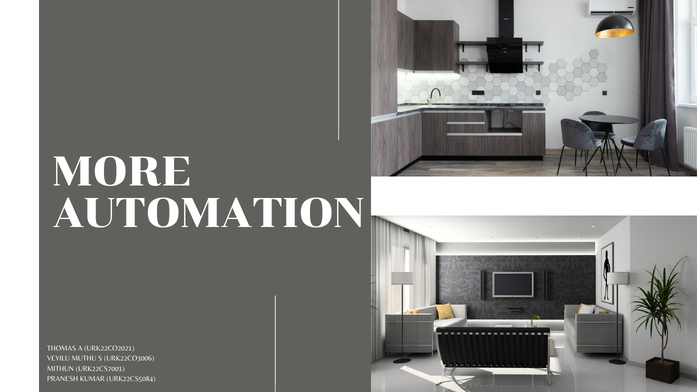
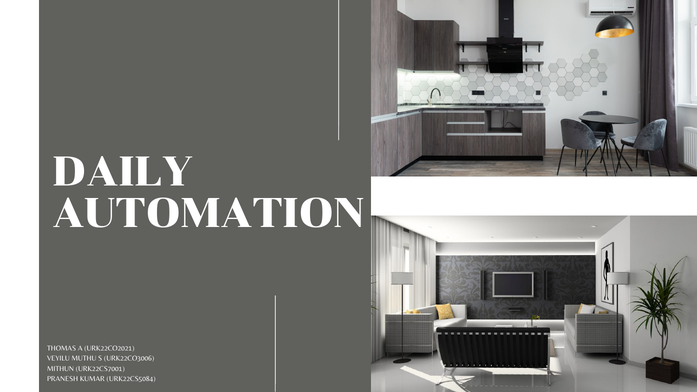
MORE: MORE -> DAILY (122, 172)
